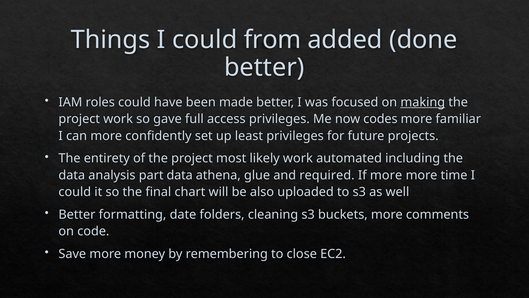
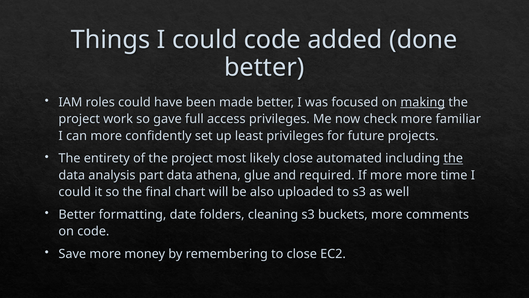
could from: from -> code (272, 40)
codes: codes -> check (380, 119)
likely work: work -> close (298, 158)
the underline: none -> present (453, 158)
